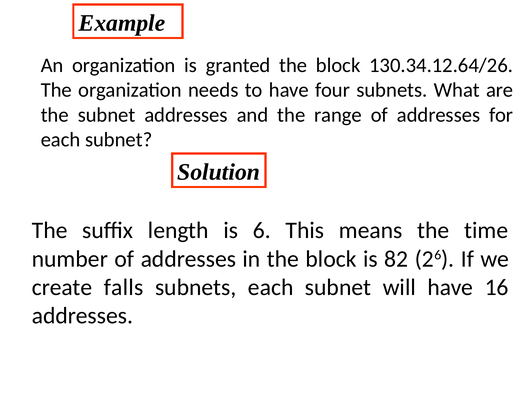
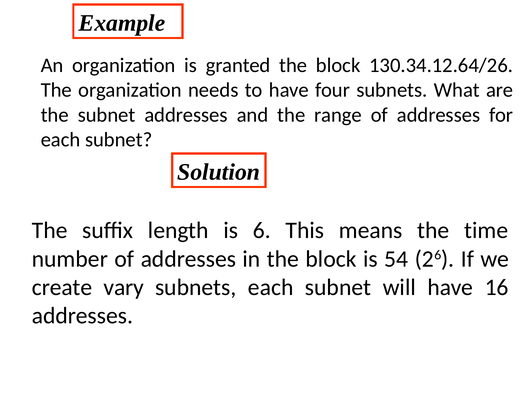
82: 82 -> 54 (396, 259)
falls: falls -> vary (124, 287)
